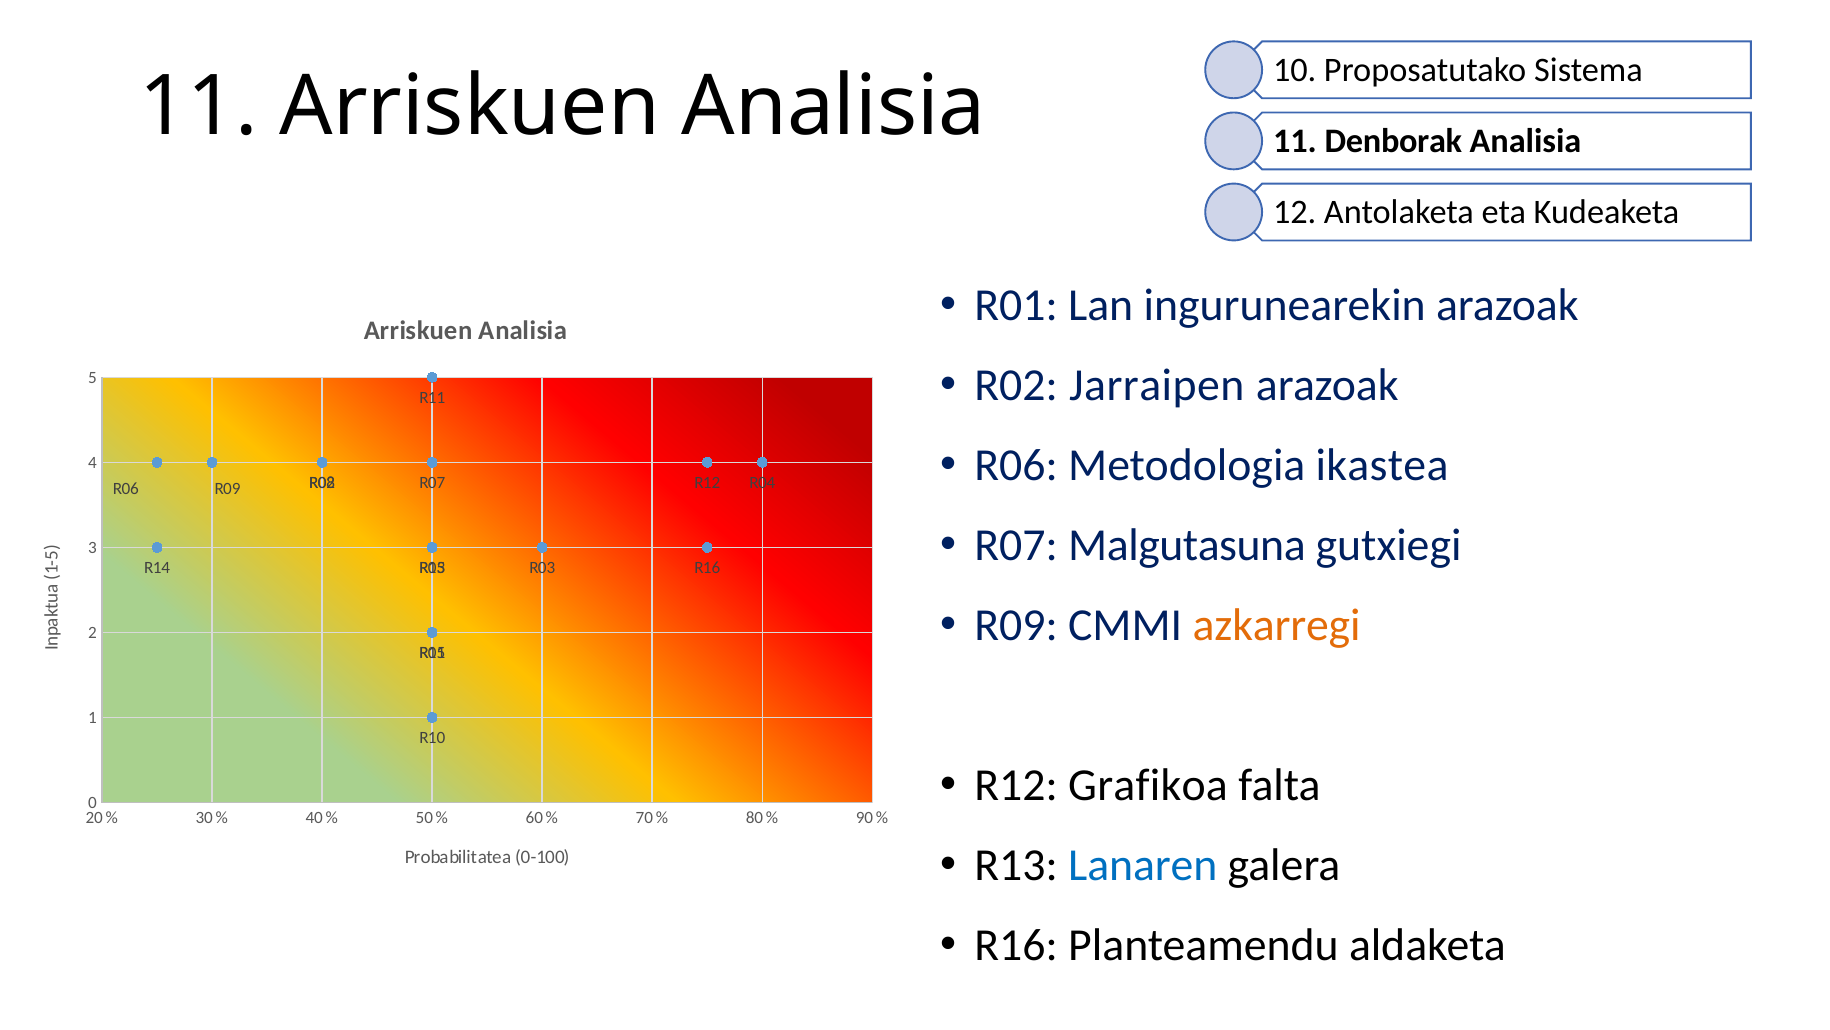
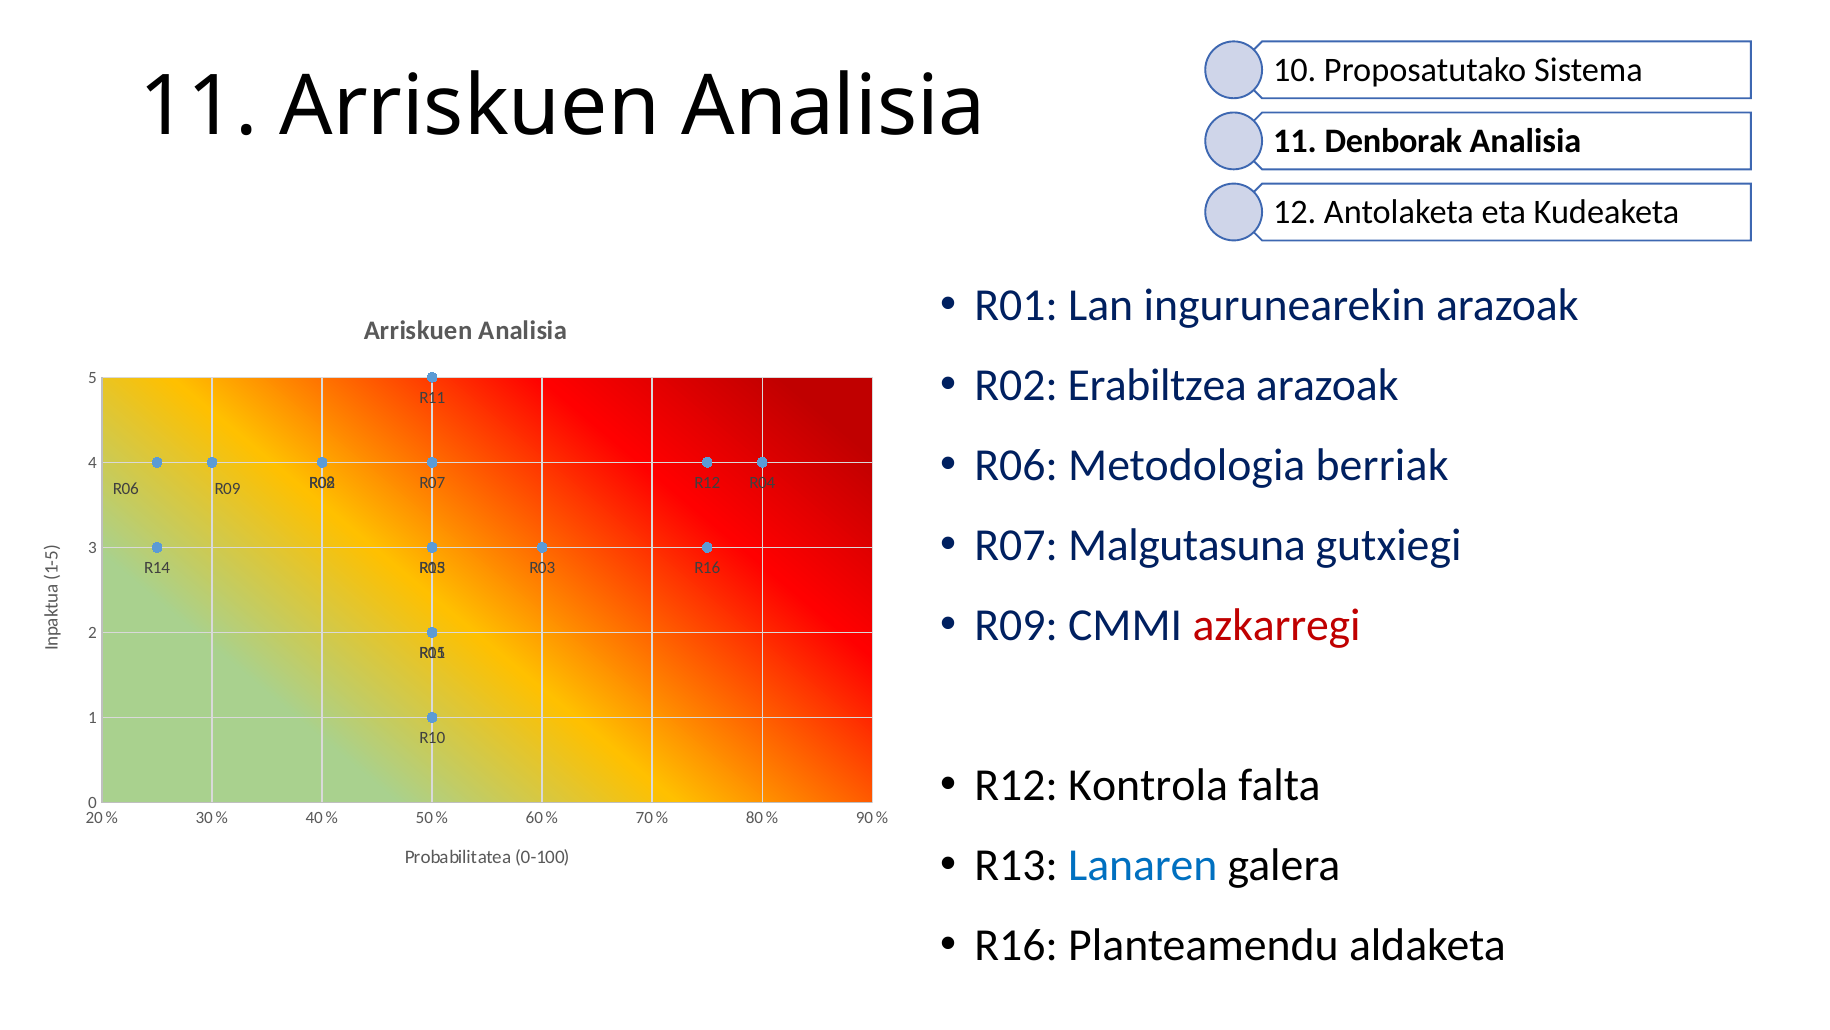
Jarraipen: Jarraipen -> Erabiltzea (1157, 385)
ikastea: ikastea -> berriak (1382, 465)
azkarregi colour: orange -> red (1277, 625)
Grafikoa: Grafikoa -> Kontrola (1148, 785)
